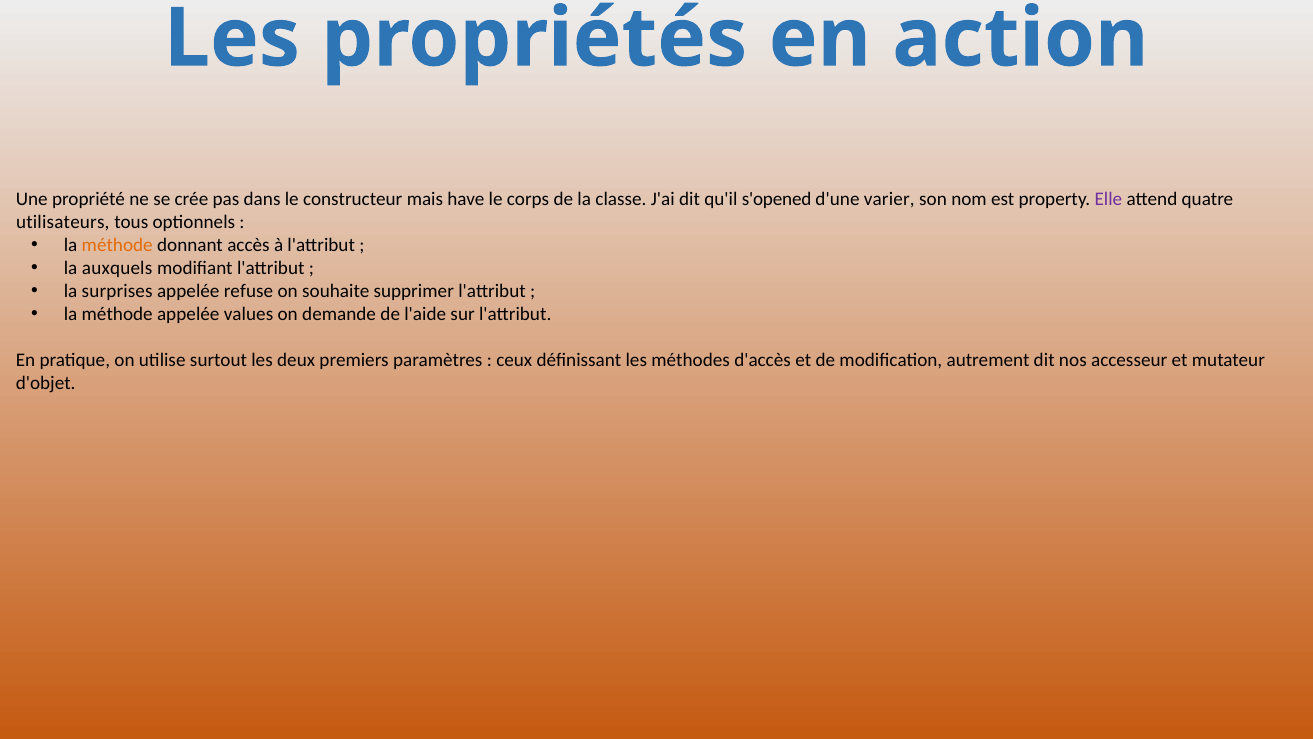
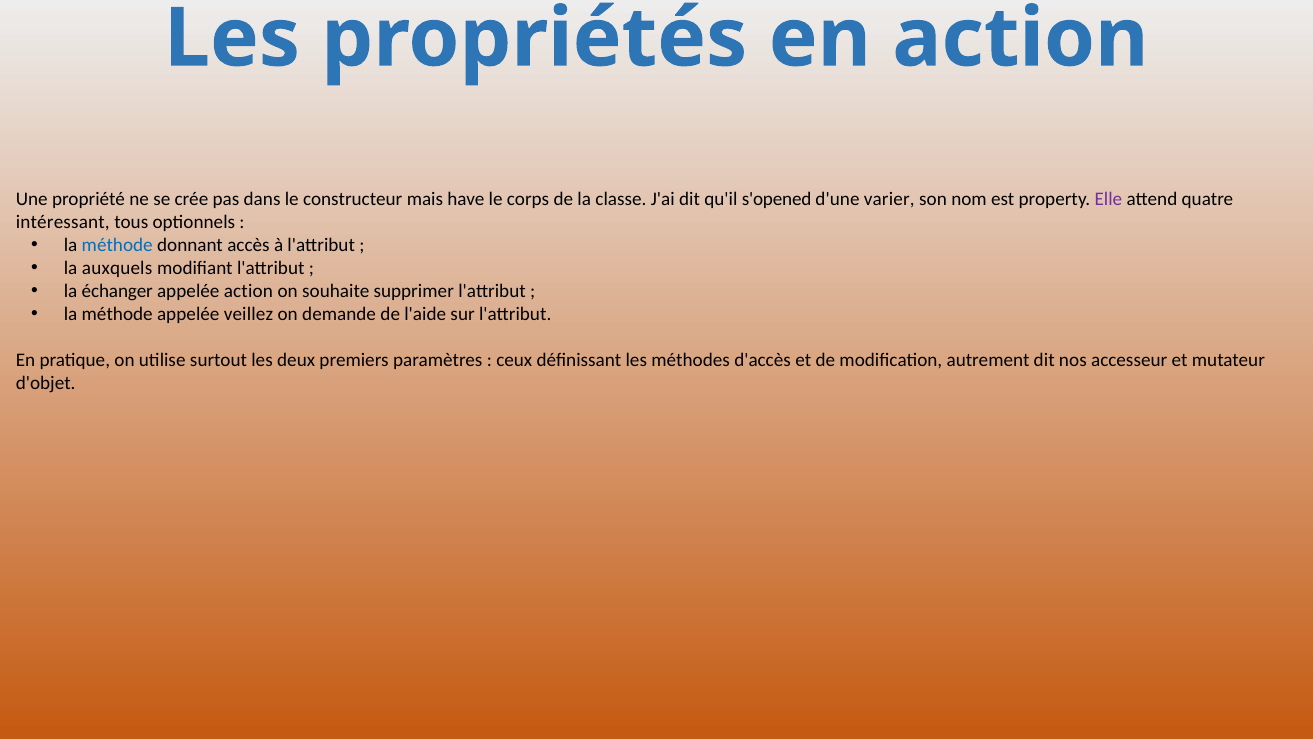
utilisateurs: utilisateurs -> intéressant (63, 222)
méthode colour: orange -> blue (117, 245)
surprises: surprises -> échanger (117, 291)
appelée refuse: refuse -> action (248, 291)
values: values -> veillez (248, 314)
